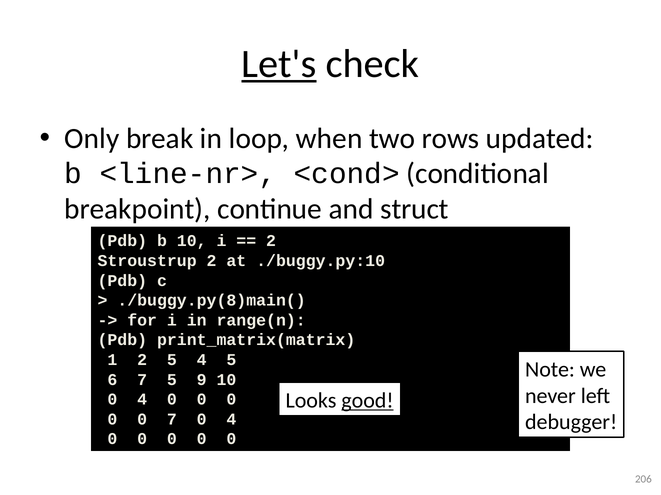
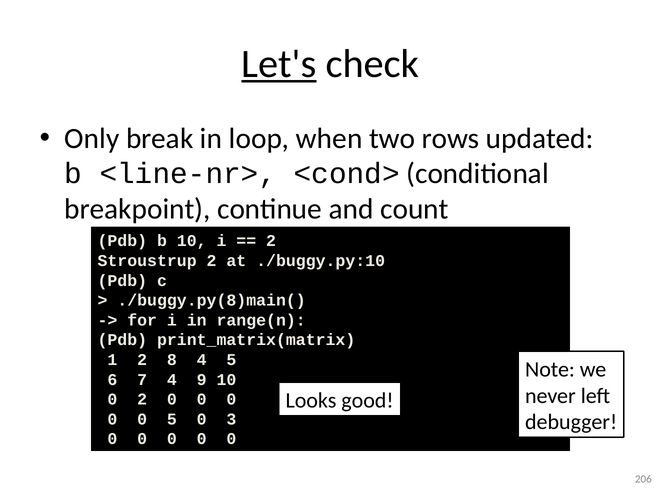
struct: struct -> count (414, 209)
2 5: 5 -> 8 (172, 360)
7 5: 5 -> 4 (172, 380)
good underline: present -> none (367, 401)
4: 4 -> 2 (142, 400)
0 7: 7 -> 5 (172, 420)
4: 4 -> 3 (231, 420)
